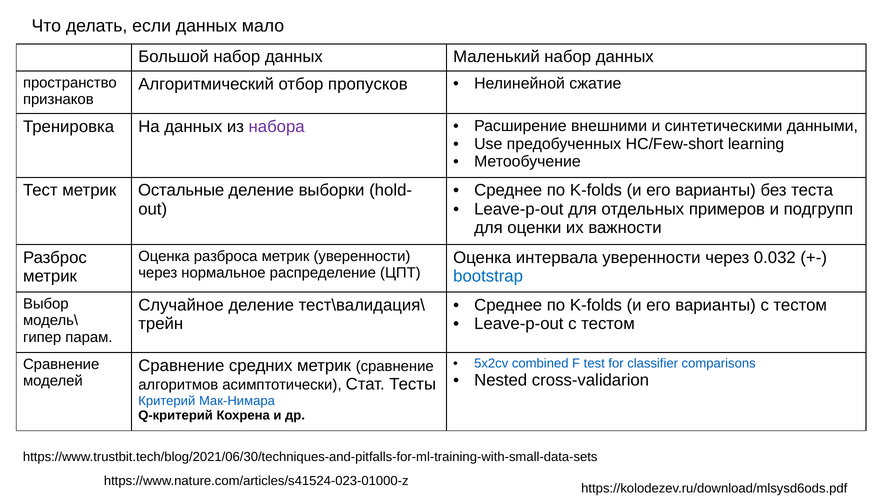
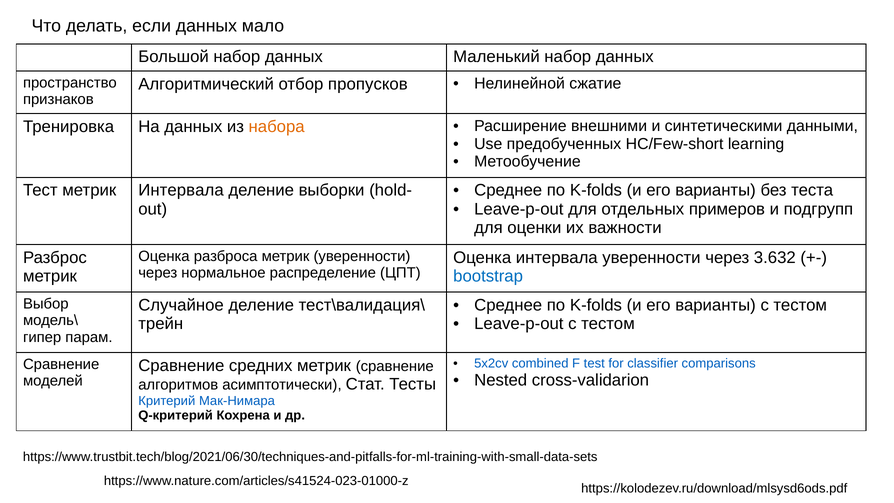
набора colour: purple -> orange (277, 127)
метрик Остальные: Остальные -> Интервала (181, 190)
0.032: 0.032 -> 3.632 (775, 257)
